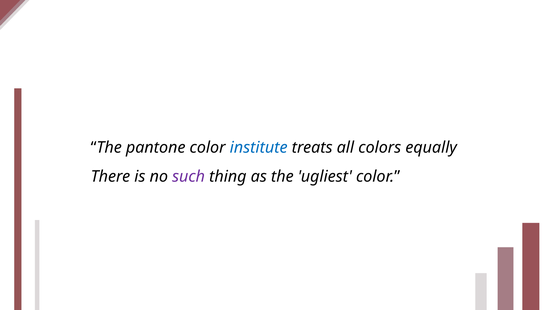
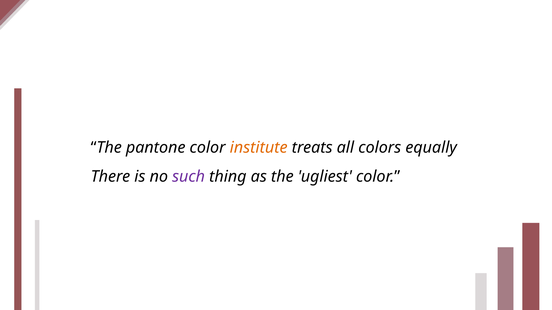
institute colour: blue -> orange (259, 148)
